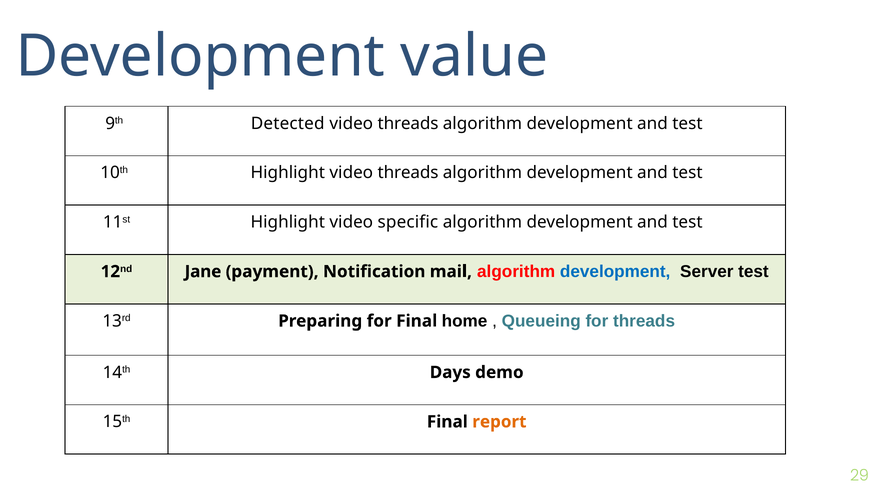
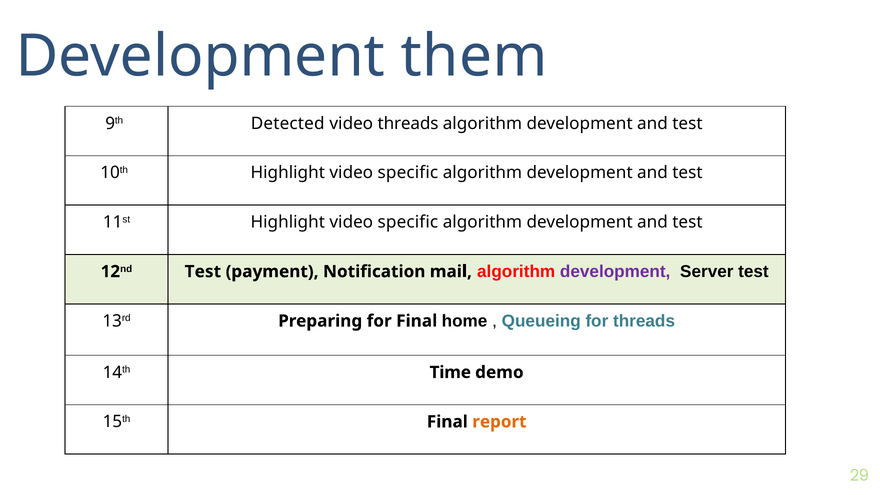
value: value -> them (474, 56)
threads: threads -> specific (408, 173)
Jane: Jane -> Test (203, 272)
development colour: blue -> purple (615, 272)
Days: Days -> Time (450, 372)
